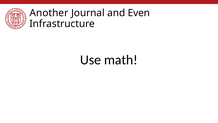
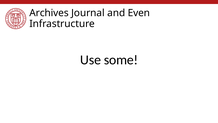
Another: Another -> Archives (49, 13)
math: math -> some (121, 60)
